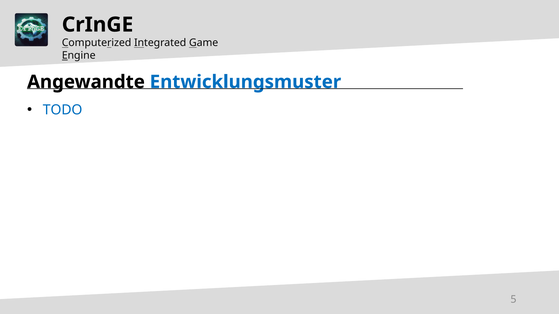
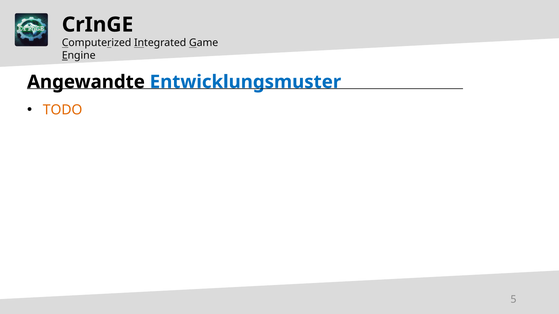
TODO colour: blue -> orange (63, 110)
